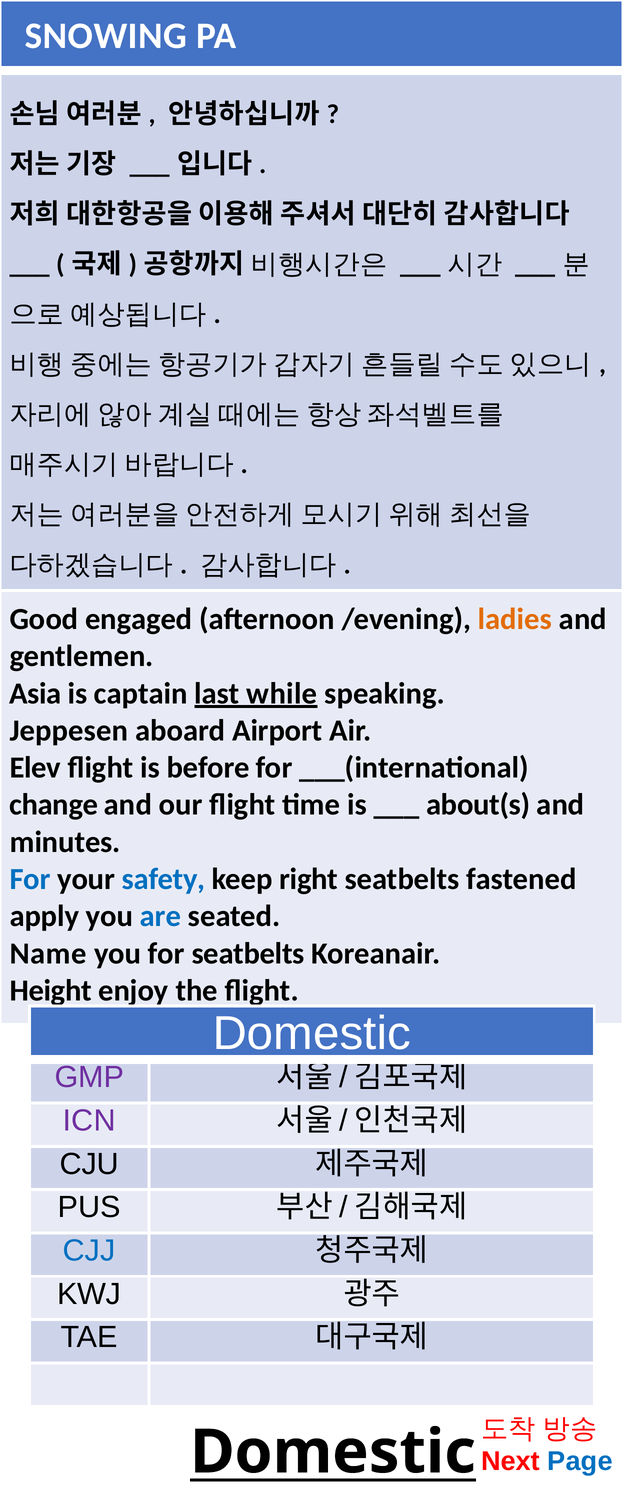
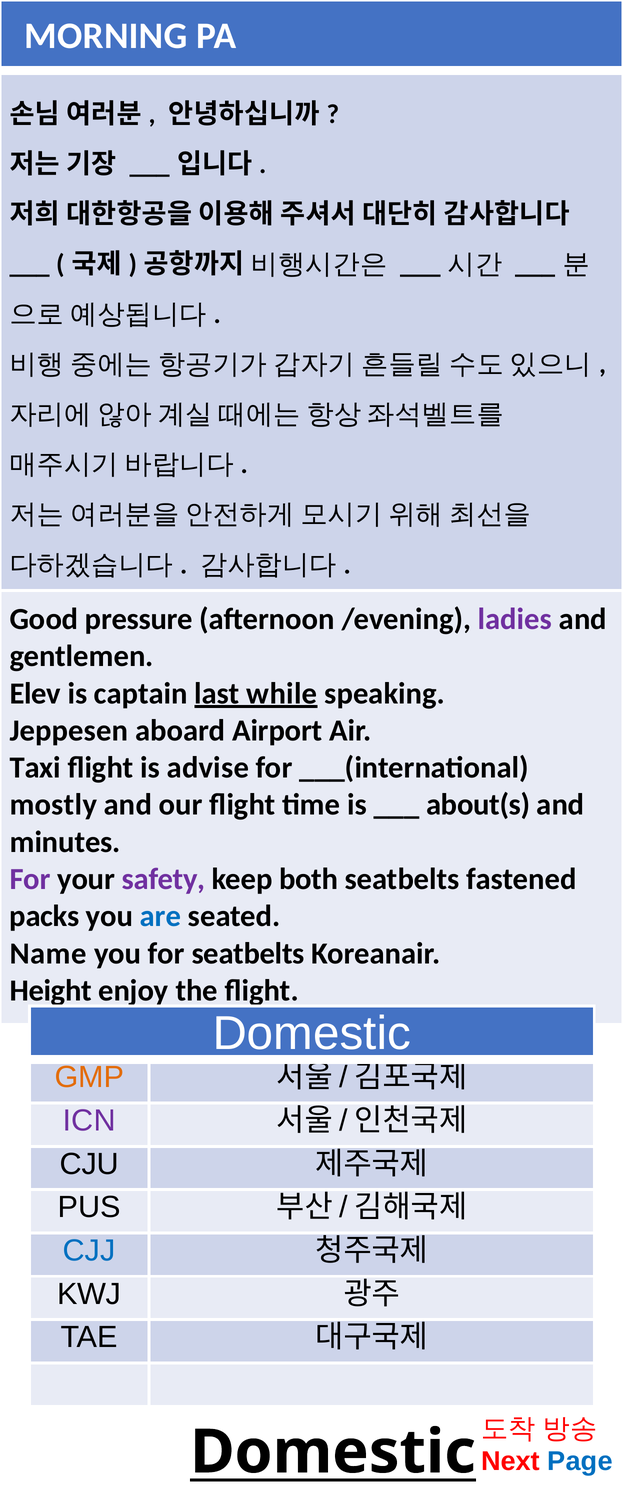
SNOWING: SNOWING -> MORNING (106, 36)
engaged: engaged -> pressure (139, 619)
ladies colour: orange -> purple (515, 619)
Asia: Asia -> Elev (35, 694)
Elev: Elev -> Taxi (35, 768)
before: before -> advise (208, 768)
change: change -> mostly (53, 805)
For colour: blue -> purple (30, 880)
safety colour: blue -> purple (164, 880)
right: right -> both (309, 880)
apply: apply -> packs (44, 917)
GMP colour: purple -> orange (89, 1078)
